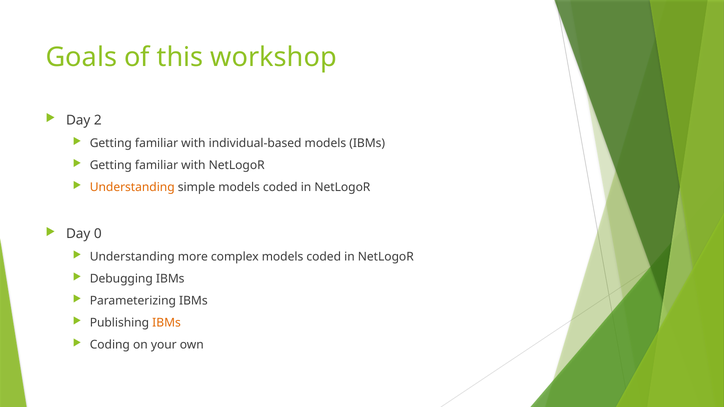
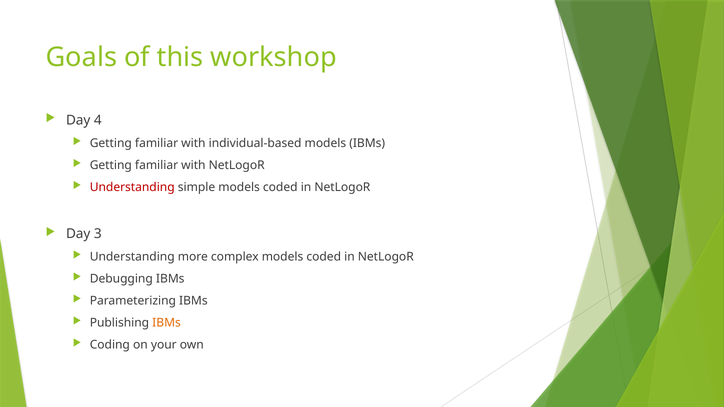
2: 2 -> 4 (98, 120)
Understanding colour: orange -> red (132, 187)
0: 0 -> 3 (98, 234)
